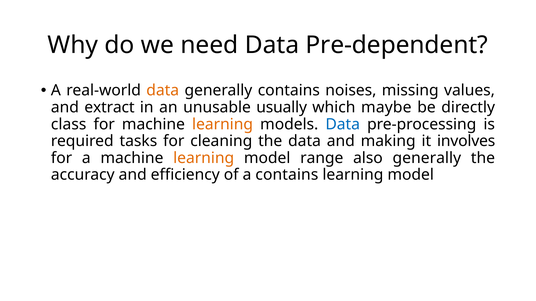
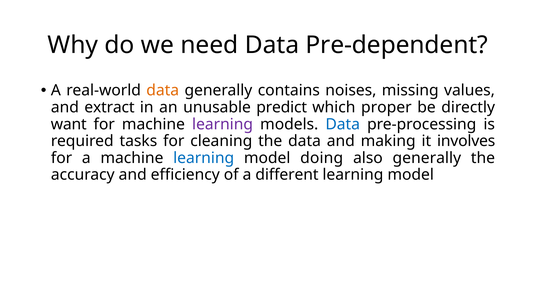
usually: usually -> predict (282, 108)
maybe: maybe -> proper (386, 108)
class: class -> want (69, 124)
learning colour: orange -> purple (223, 124)
learning colour: orange -> blue (204, 158)
range: range -> doing (322, 158)
a contains: contains -> different (287, 175)
